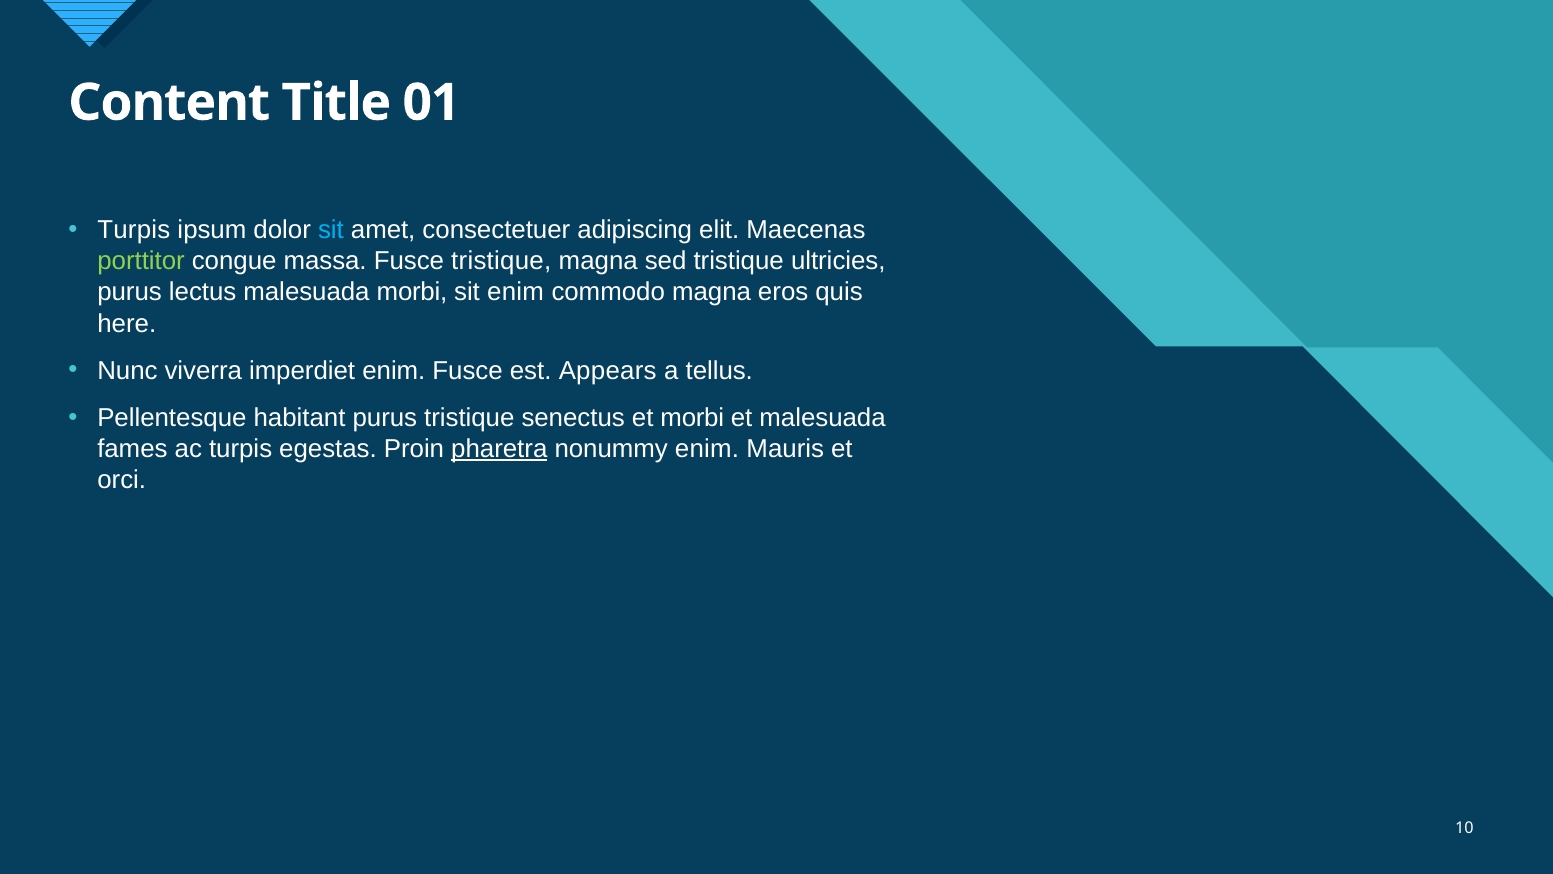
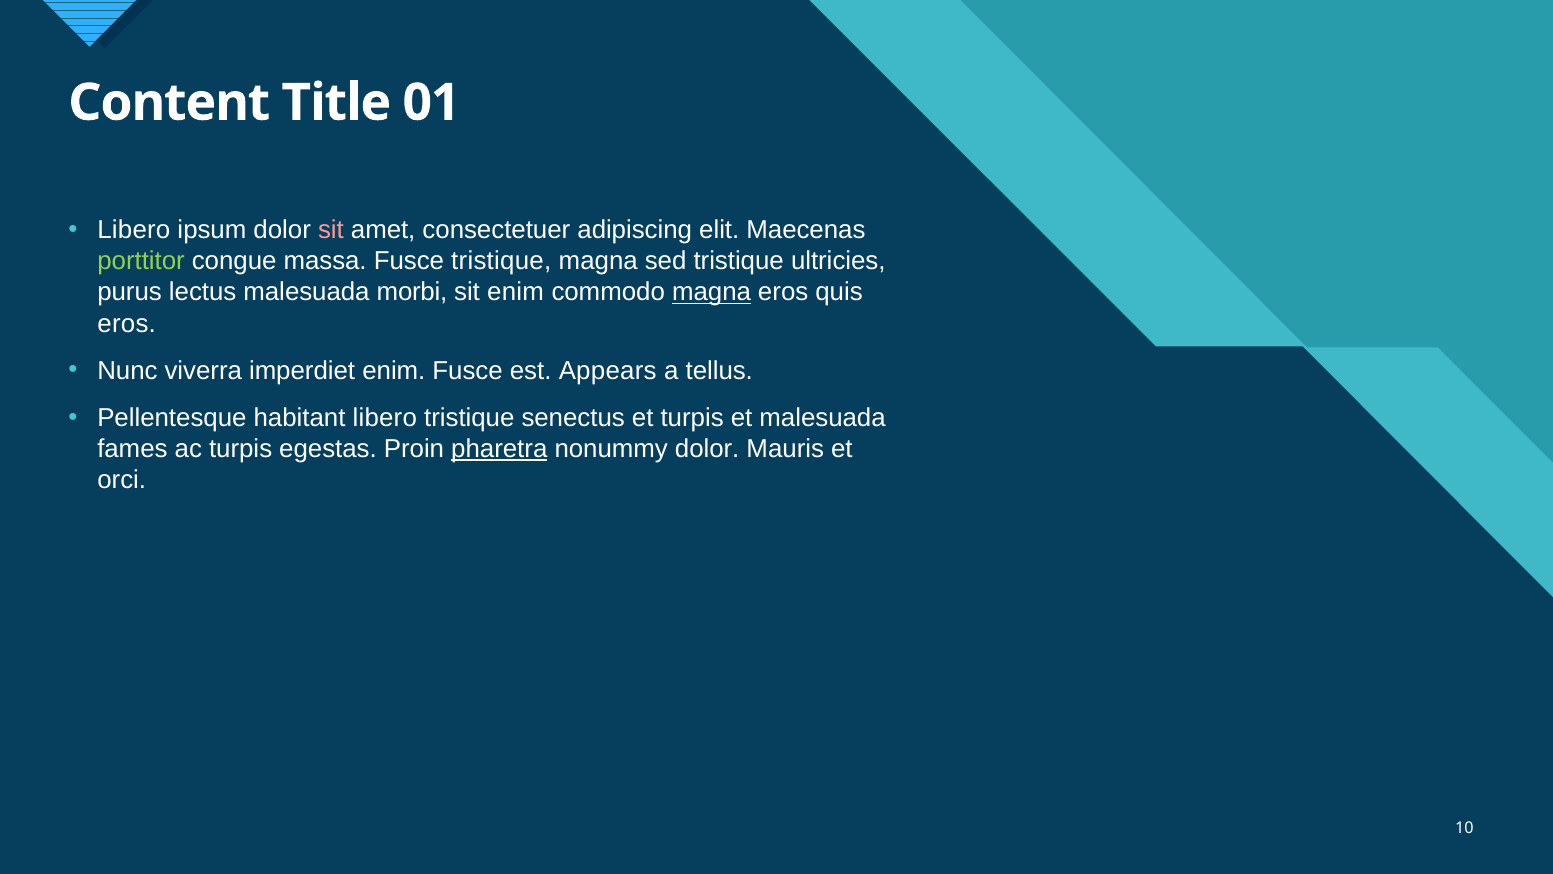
Turpis: Turpis -> Libero (134, 230)
sit colour: light blue -> pink (331, 230)
magna underline: none -> present (712, 292)
here: here -> eros (127, 323)
habitant purus: purus -> libero (385, 418)
et morbi: morbi -> turpis (692, 418)
nonummy enim: enim -> dolor (707, 449)
